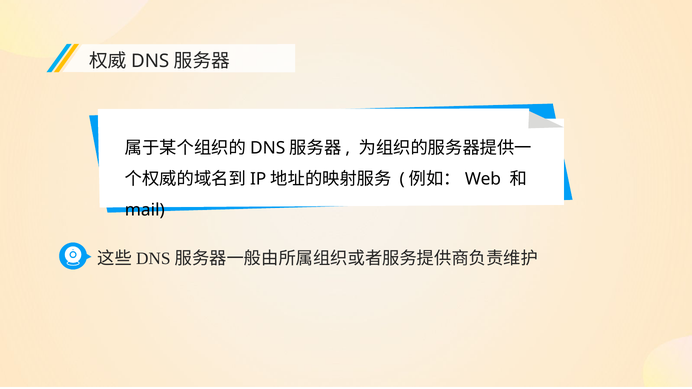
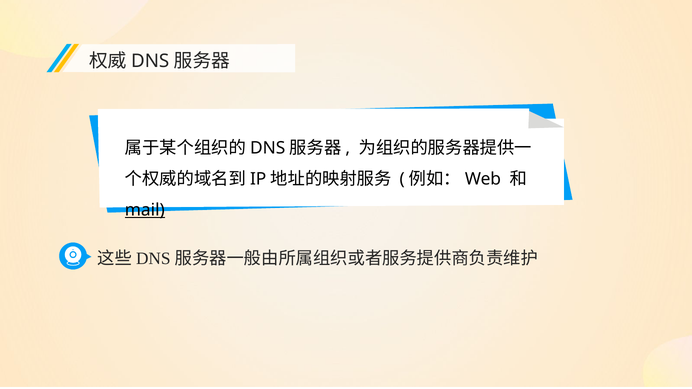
mail underline: none -> present (145, 210)
